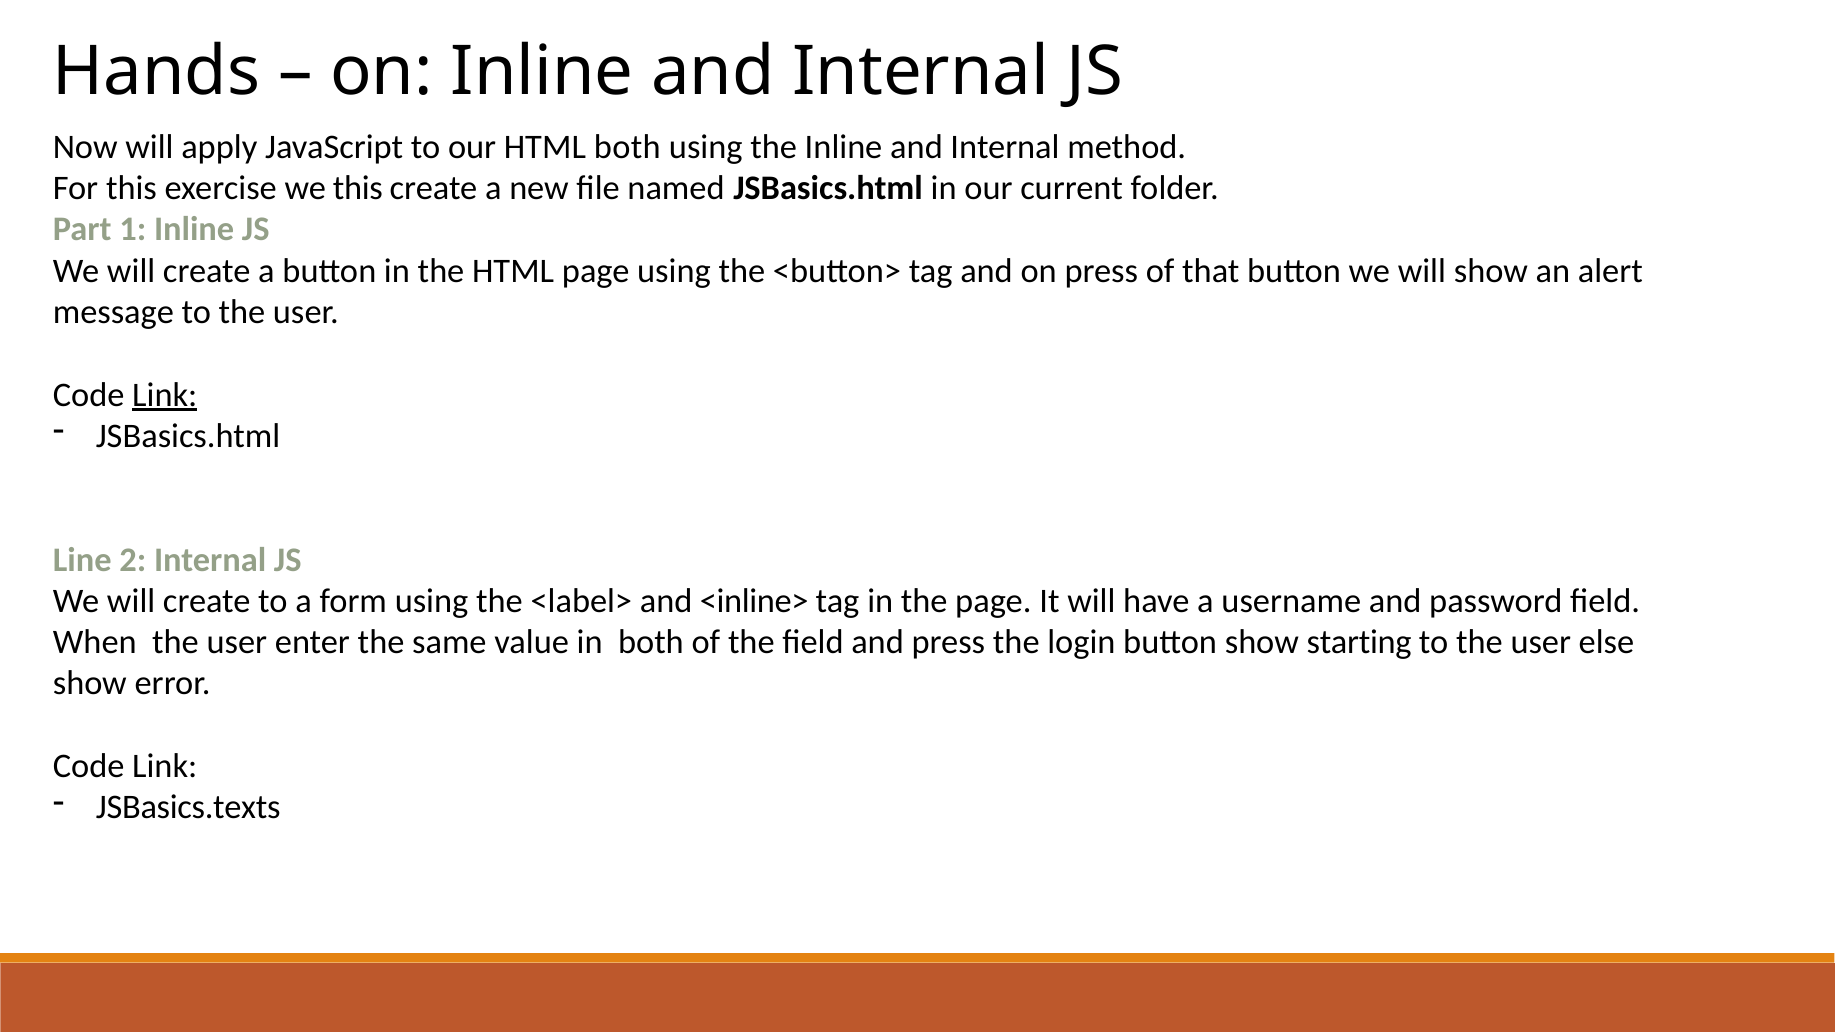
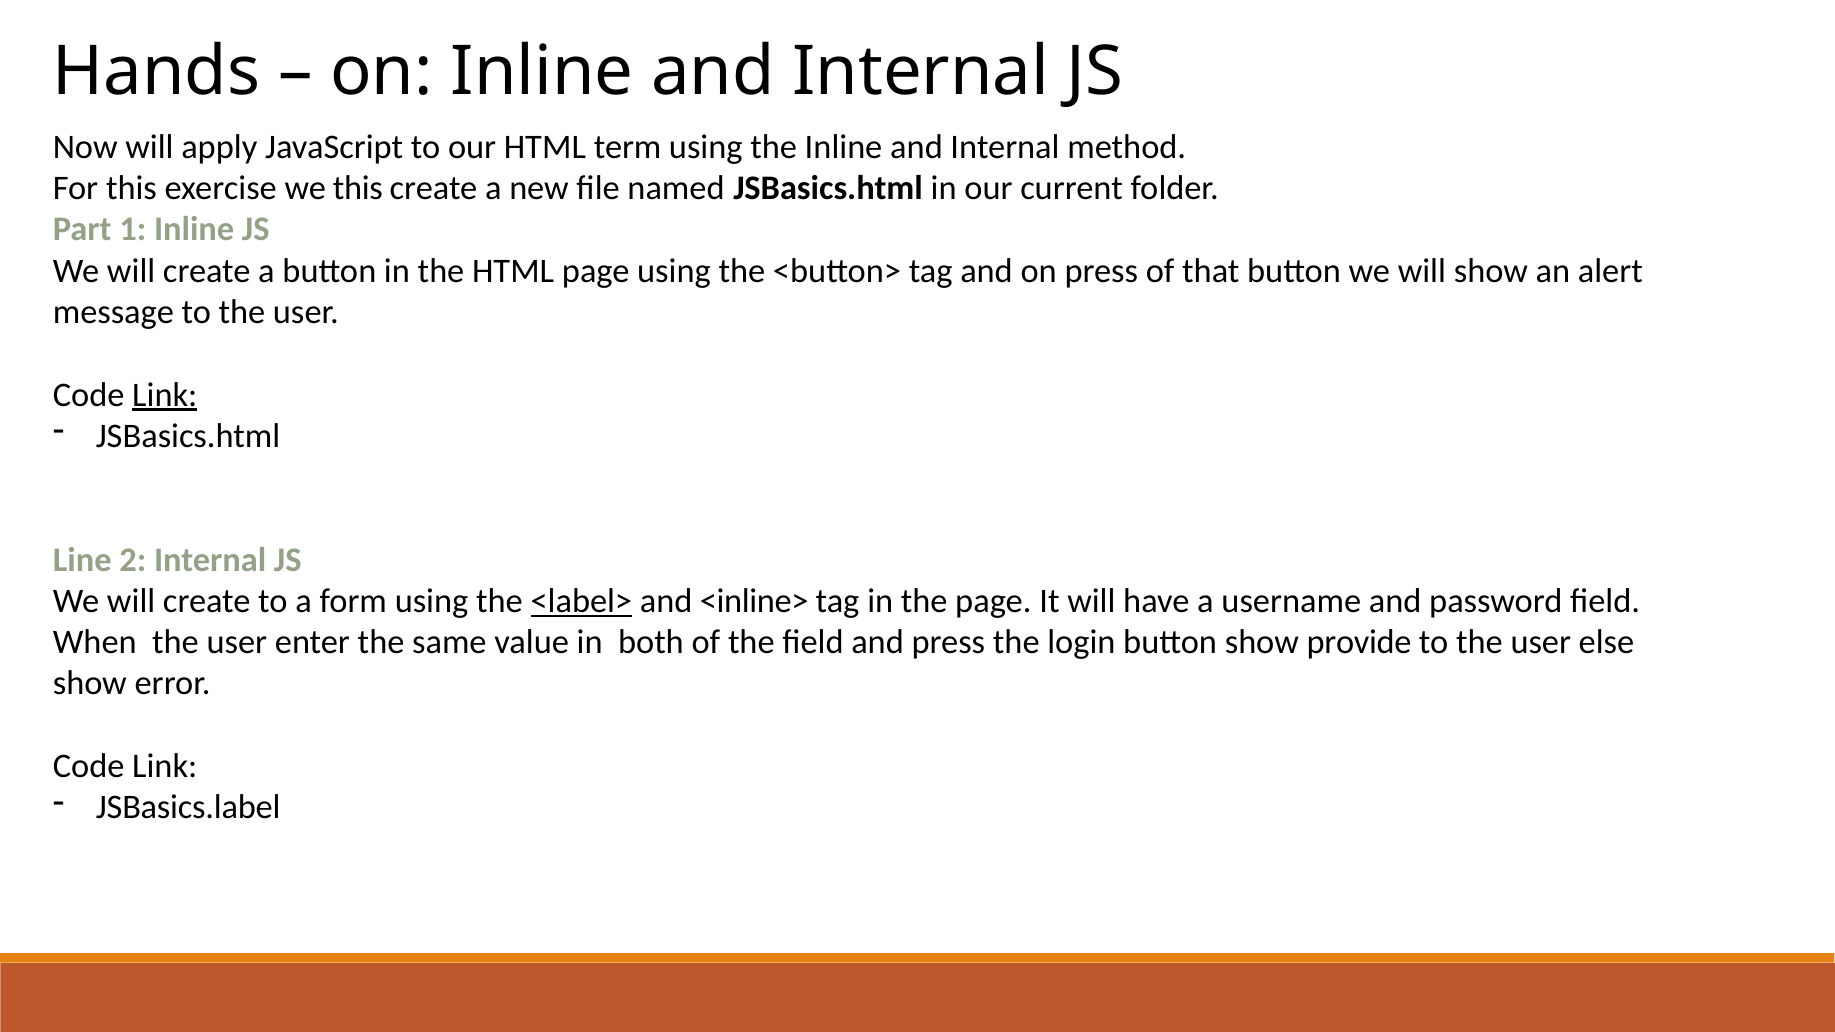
HTML both: both -> term (628, 147)
<label> underline: none -> present (581, 601)
starting: starting -> provide (1359, 642)
JSBasics.texts: JSBasics.texts -> JSBasics.label (188, 808)
